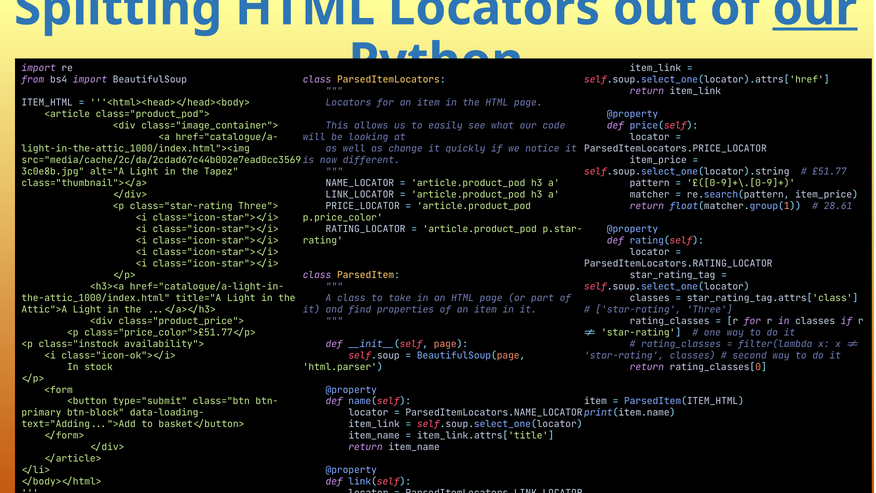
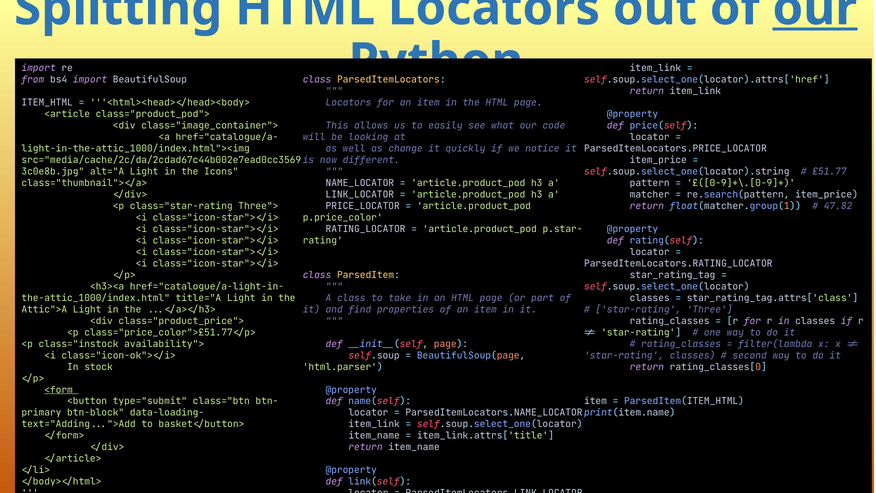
Tapez: Tapez -> Icons (221, 171)
28.61: 28.61 -> 47.82 (838, 206)
<form> underline: none -> present (61, 390)
